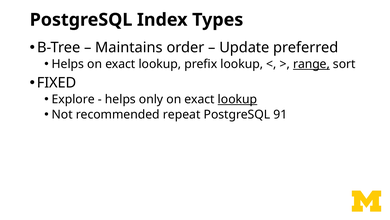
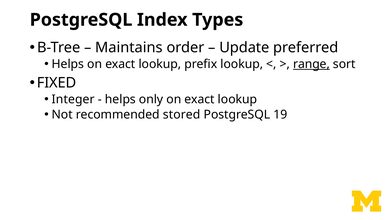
Explore: Explore -> Integer (73, 99)
lookup underline: present -> none (237, 99)
repeat: repeat -> stored (182, 114)
91: 91 -> 19 (280, 114)
